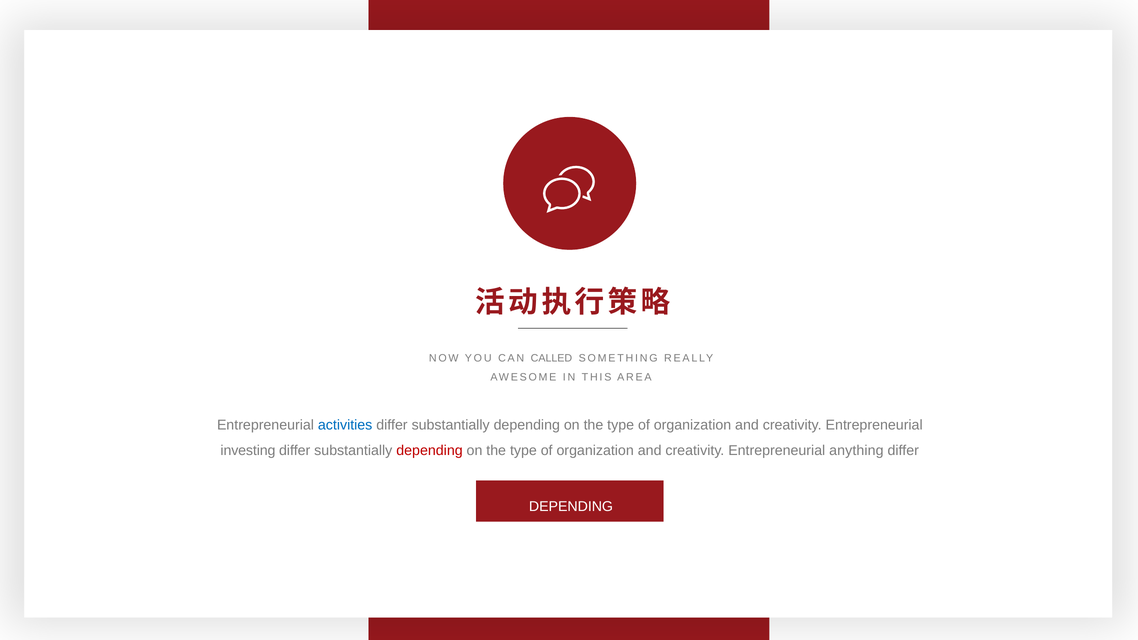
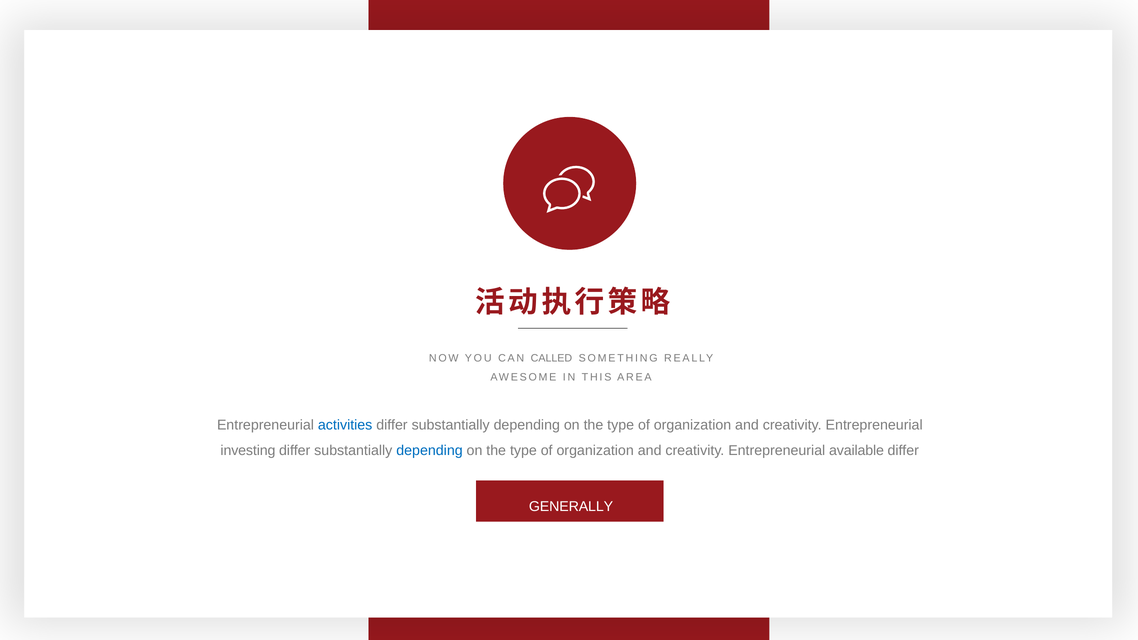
depending colour: red -> blue (429, 451)
anything: anything -> available (857, 451)
DEPENDING: DEPENDING -> GENERALLY (571, 506)
